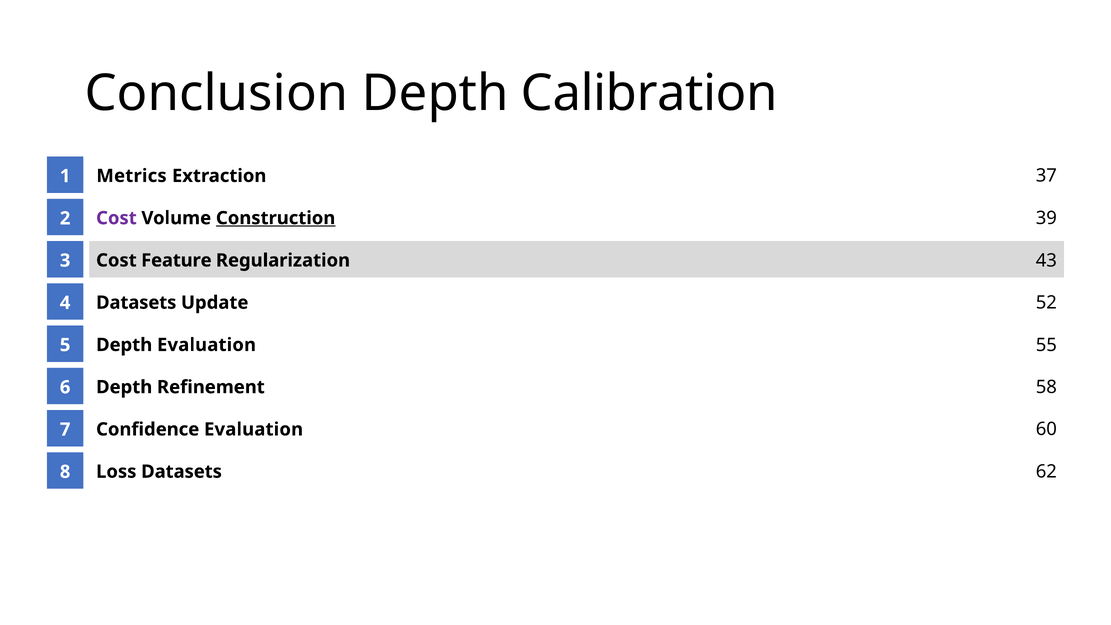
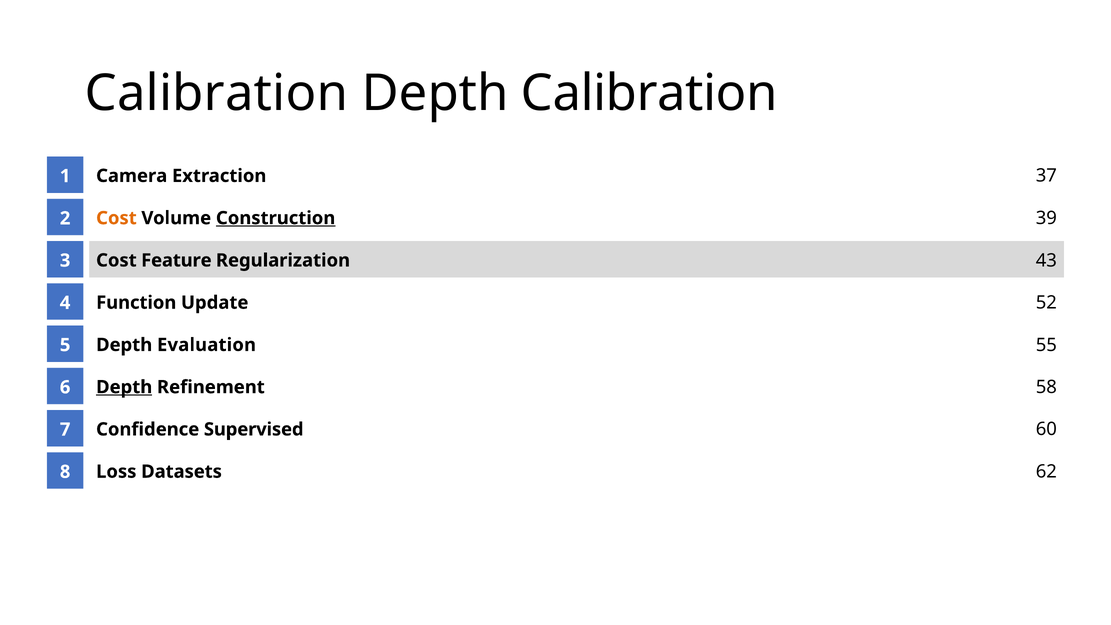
Conclusion: Conclusion -> Calibration (216, 93)
Metrics: Metrics -> Camera (132, 176)
Cost colour: purple -> orange (116, 218)
Datasets: Datasets -> Function (136, 303)
Depth underline: none -> present (124, 387)
Confidence Evaluation: Evaluation -> Supervised (254, 429)
